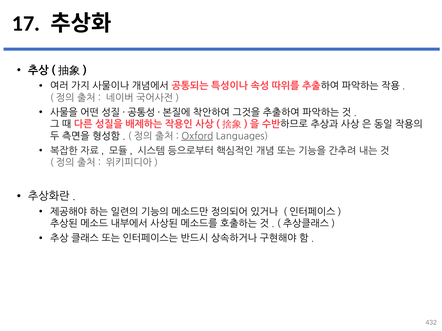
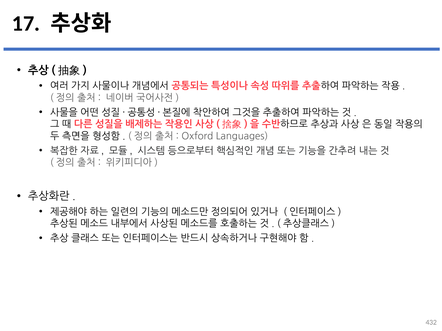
Oxford underline: present -> none (197, 136)
